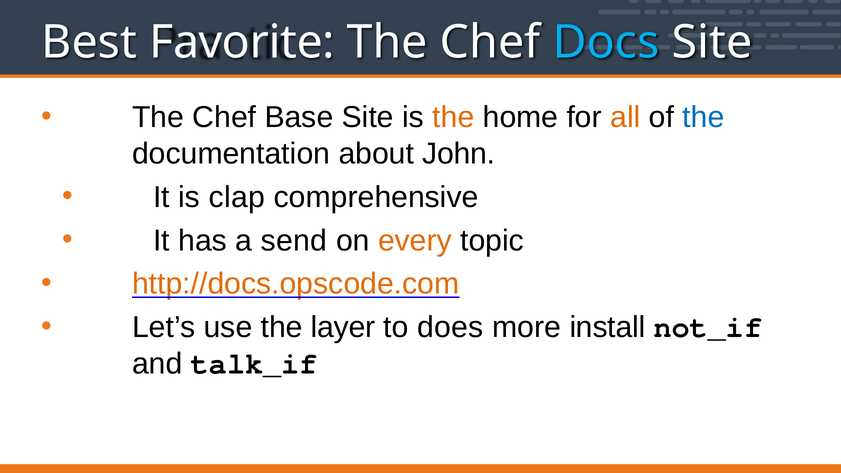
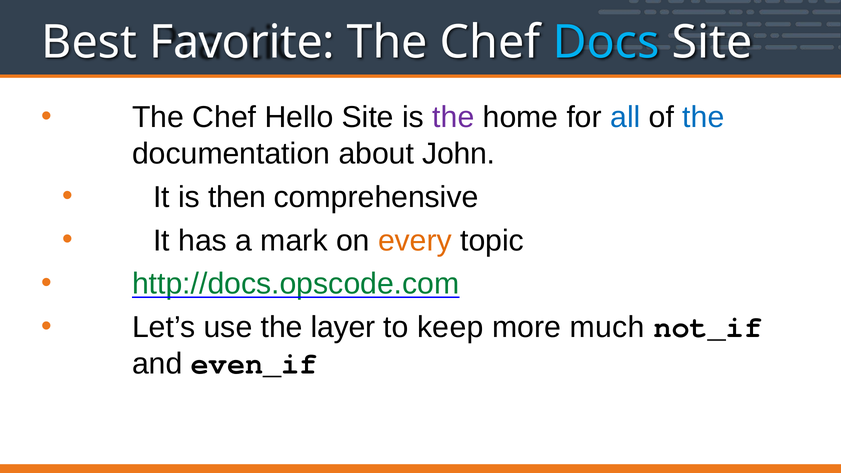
Base: Base -> Hello (299, 117)
the colour: orange -> purple (453, 117)
all colour: orange -> blue (625, 117)
clap: clap -> then (237, 197)
send: send -> mark (294, 241)
http://docs.opscode.com colour: orange -> green (296, 284)
does: does -> keep (450, 327)
install: install -> much (607, 327)
talk_if: talk_if -> even_if (254, 364)
